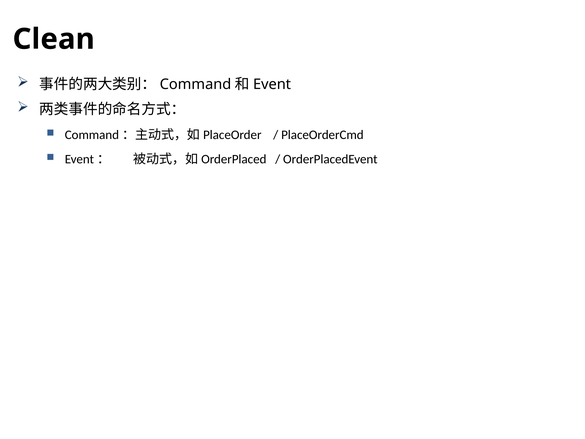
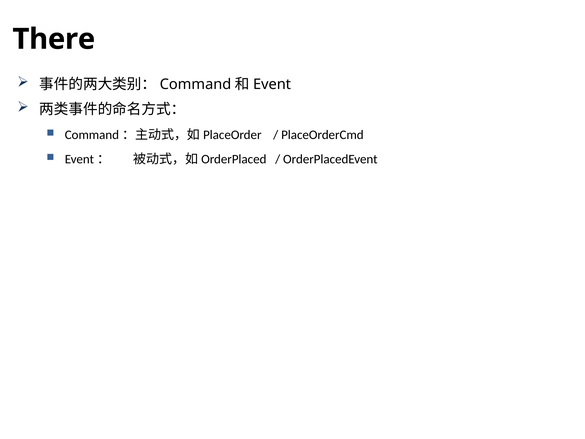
Clean: Clean -> There (54, 39)
